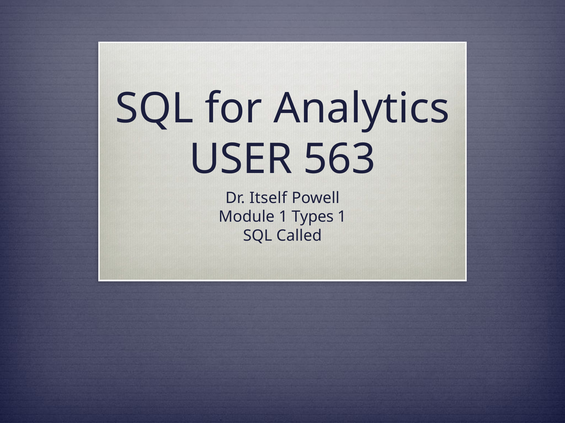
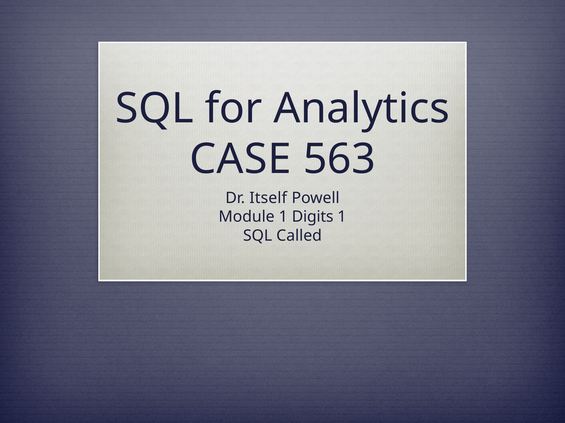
USER: USER -> CASE (240, 159)
Types: Types -> Digits (313, 217)
